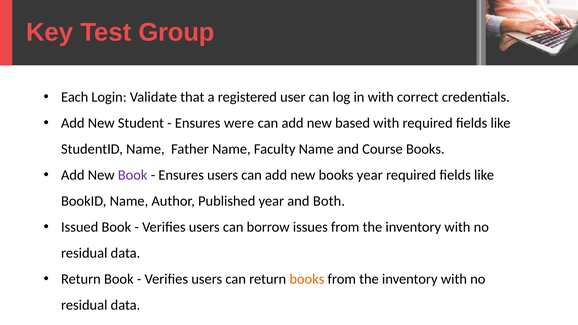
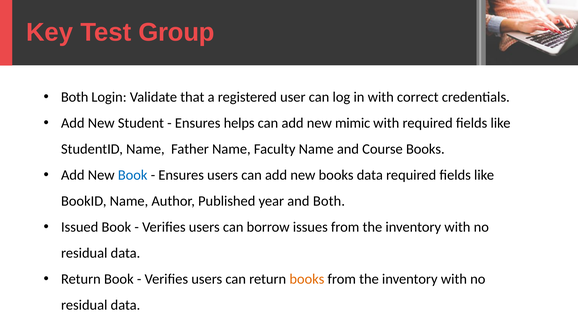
Each: Each -> Both (75, 97)
were: were -> helps (239, 123)
based: based -> mimic (353, 123)
Book colour: purple -> blue (133, 175)
books year: year -> data (370, 175)
